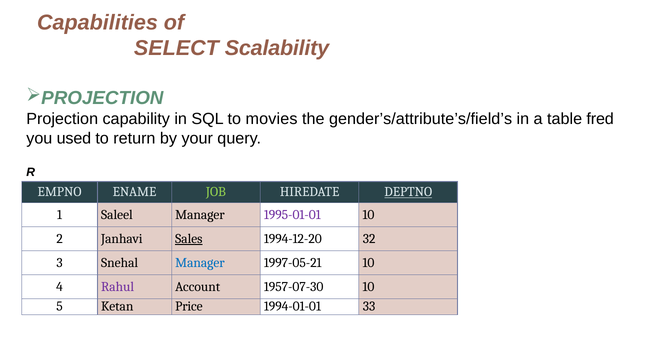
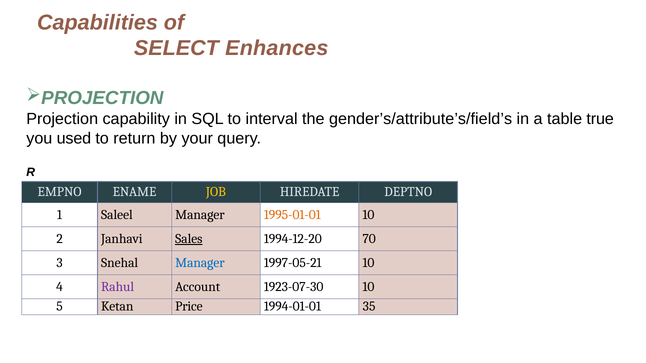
Scalability: Scalability -> Enhances (277, 48)
movies: movies -> interval (272, 119)
fred: fred -> true (600, 119)
JOB colour: light green -> yellow (216, 192)
DEPTNO underline: present -> none (408, 192)
1995-01-01 colour: purple -> orange (292, 215)
32: 32 -> 70 (369, 239)
1957-07-30: 1957-07-30 -> 1923-07-30 (294, 287)
33: 33 -> 35 (369, 307)
